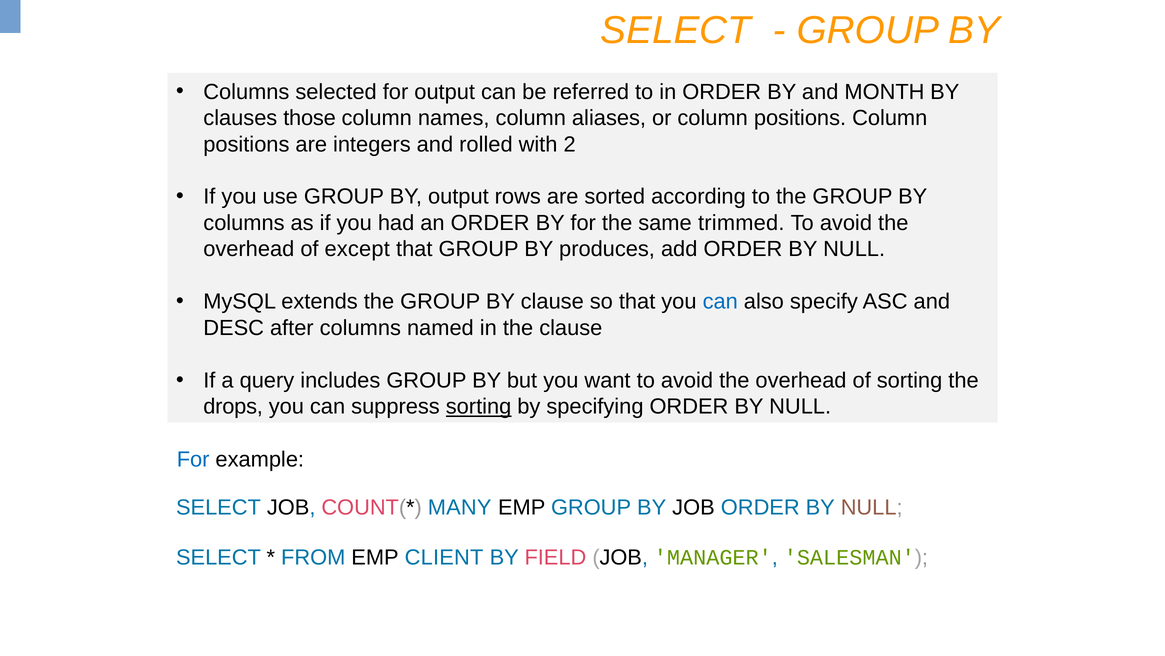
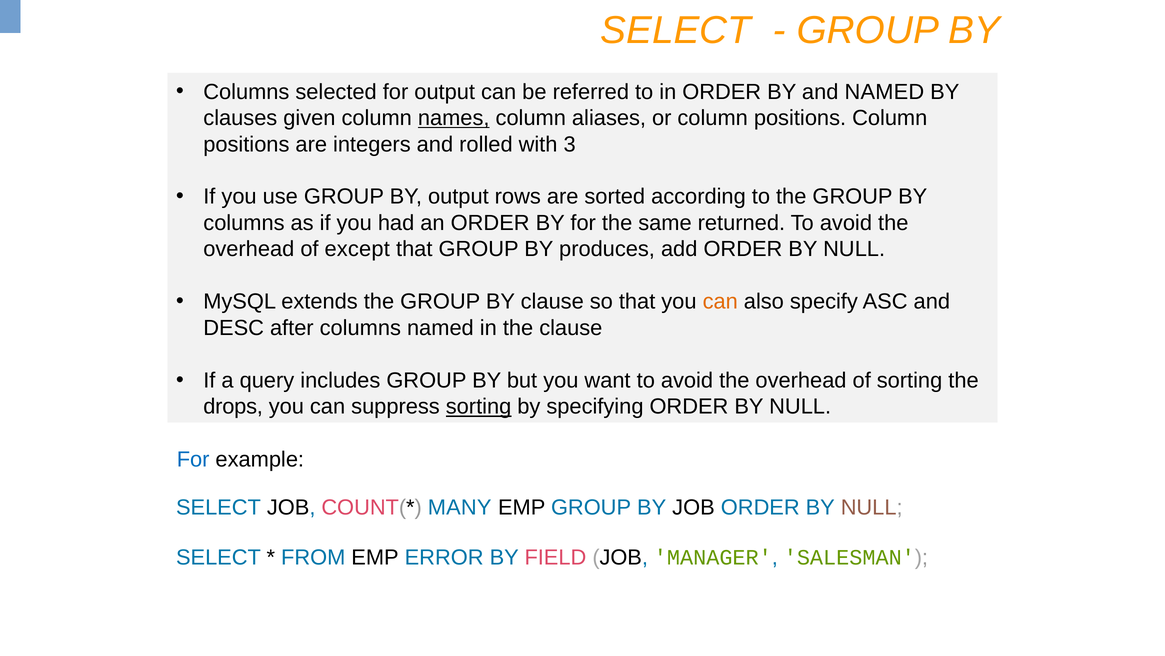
and MONTH: MONTH -> NAMED (884, 92)
those: those -> given (309, 118)
names underline: none -> present (454, 118)
2: 2 -> 3 (570, 144)
trimmed: trimmed -> returned (741, 223)
can colour: blue -> orange (720, 301)
CLIENT: CLIENT -> ERROR (444, 557)
